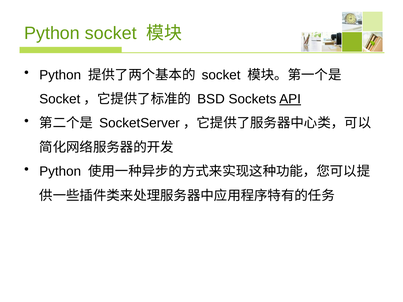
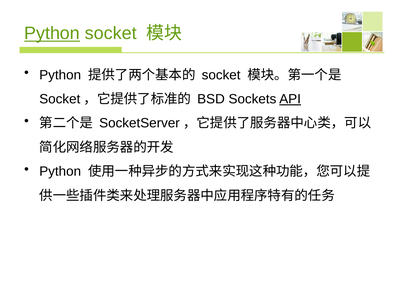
Python underline: none -> present (52, 33)
